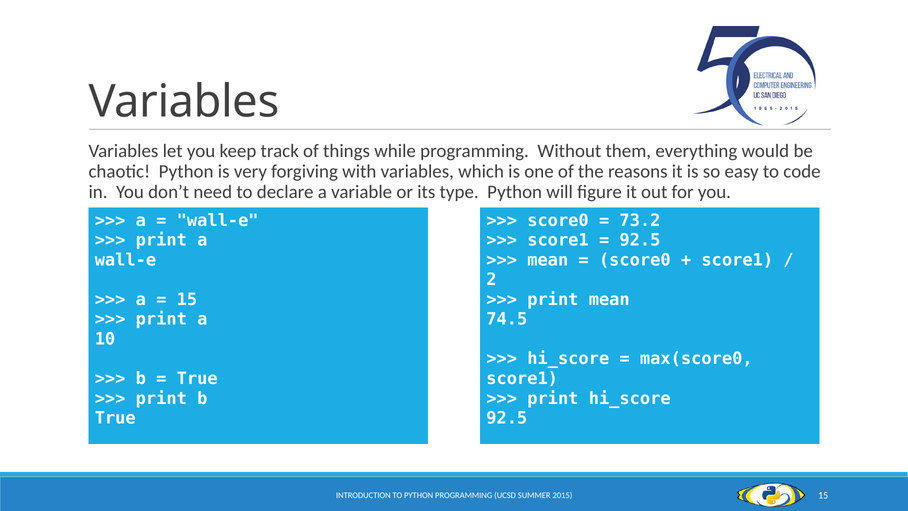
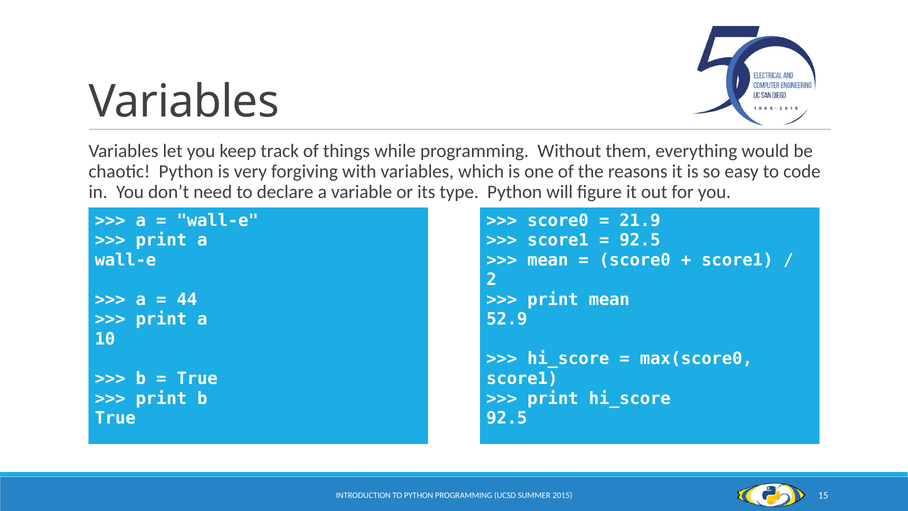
73.2: 73.2 -> 21.9 (640, 220)
15: 15 -> 44 (187, 299)
74.5: 74.5 -> 52.9 (507, 319)
